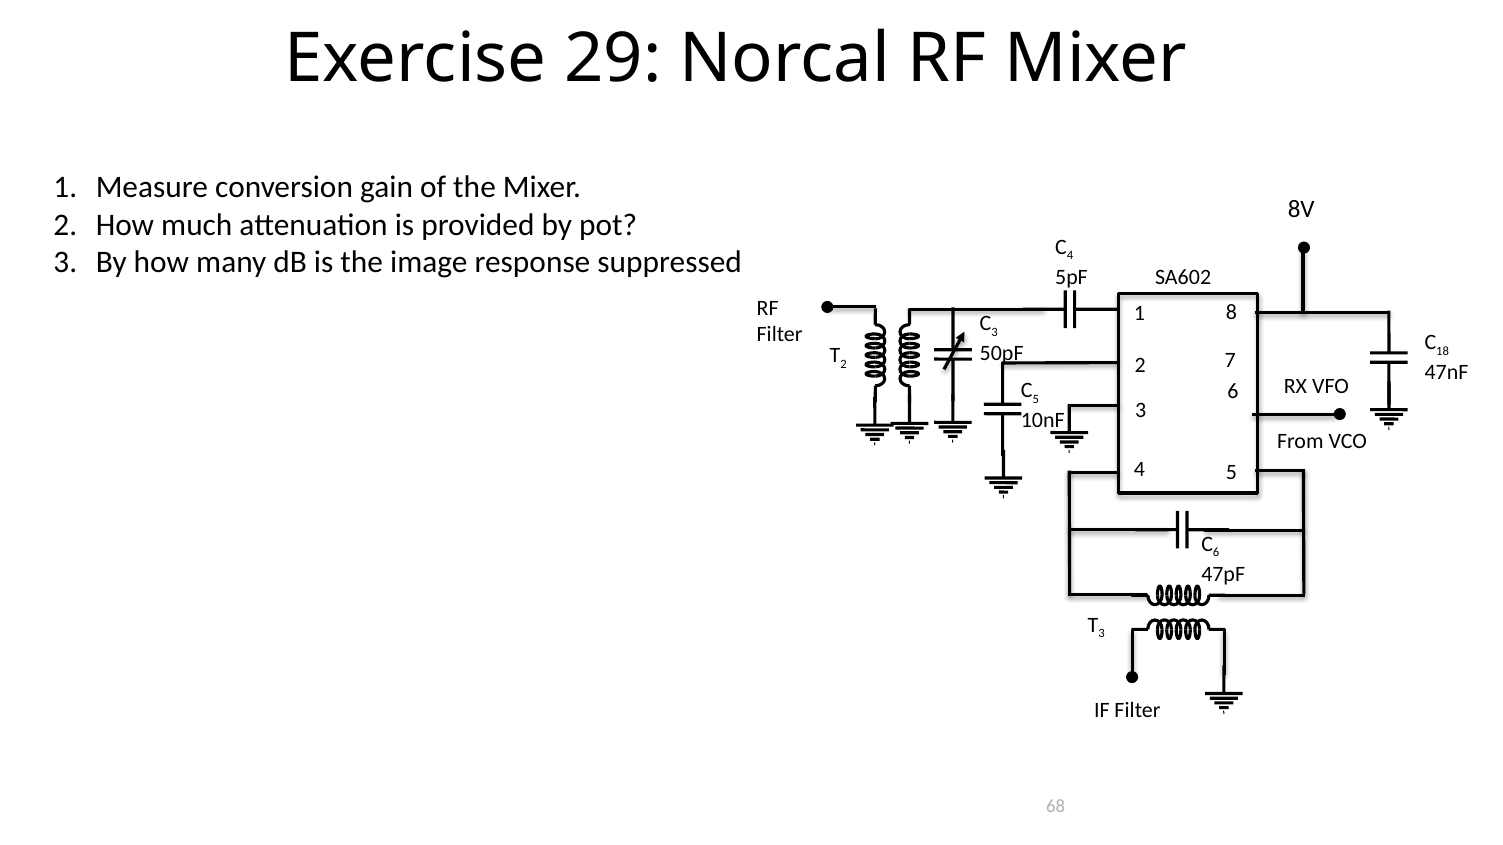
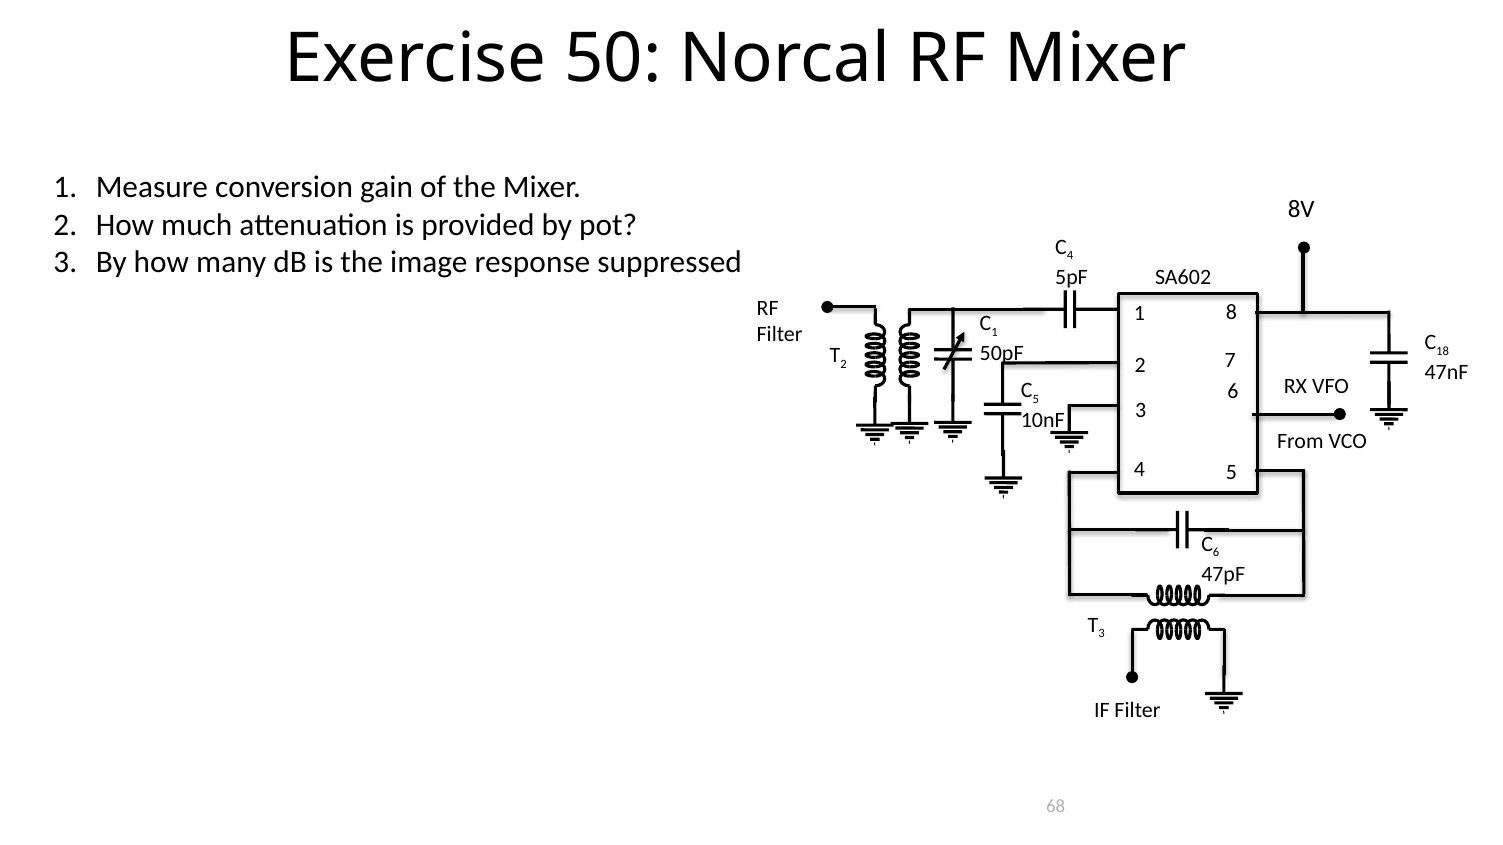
29: 29 -> 50 (613, 58)
3: 3 -> 1 (995, 332)
